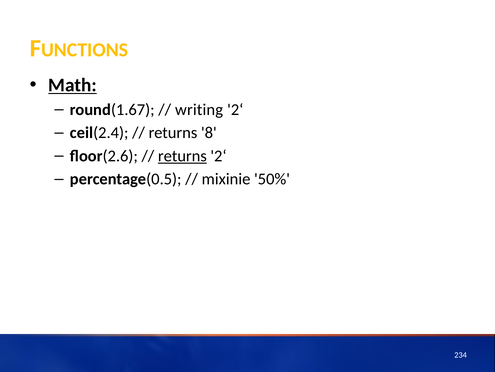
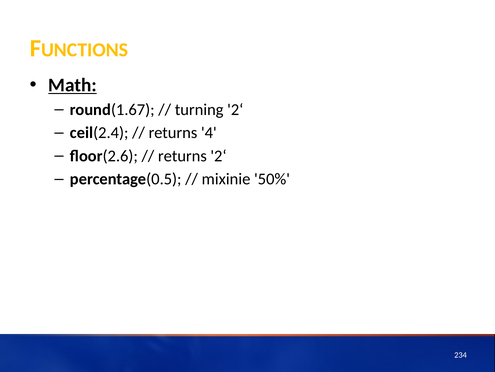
writing: writing -> turning (199, 109)
8: 8 -> 4 (209, 133)
returns underline: present -> none (182, 156)
